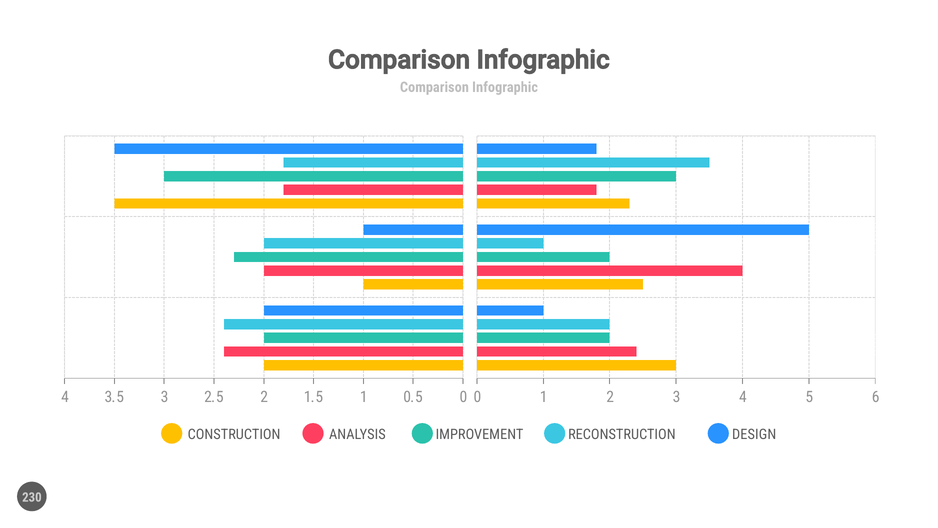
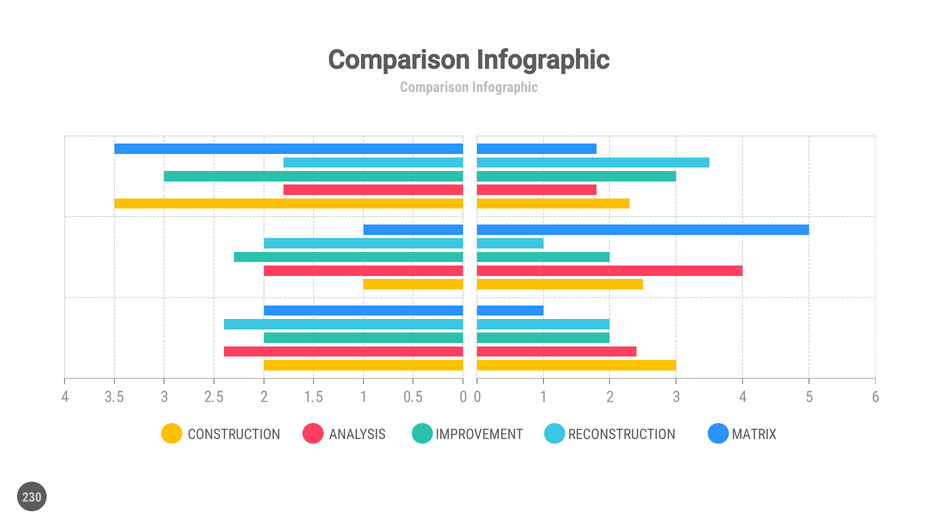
DESIGN: DESIGN -> MATRIX (754, 434)
